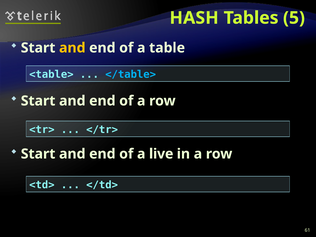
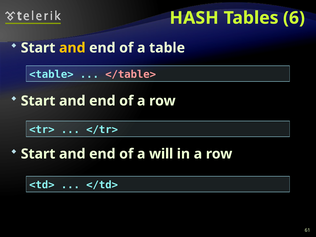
5: 5 -> 6 (294, 18)
</table> colour: light blue -> pink (131, 74)
live: live -> will (161, 154)
